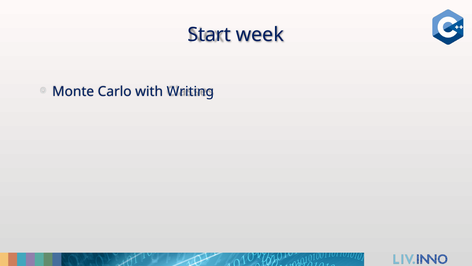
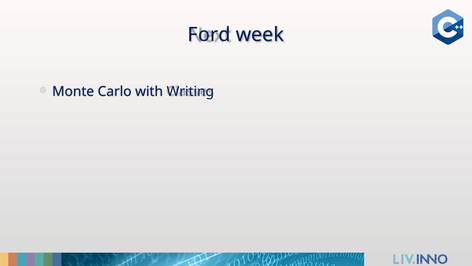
Start: Start -> Ford (209, 35)
